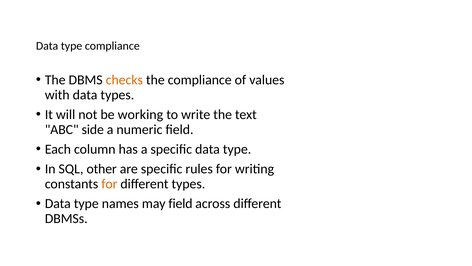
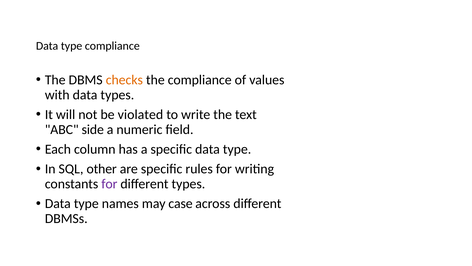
working: working -> violated (140, 114)
for colour: orange -> purple (109, 184)
may field: field -> case (180, 203)
